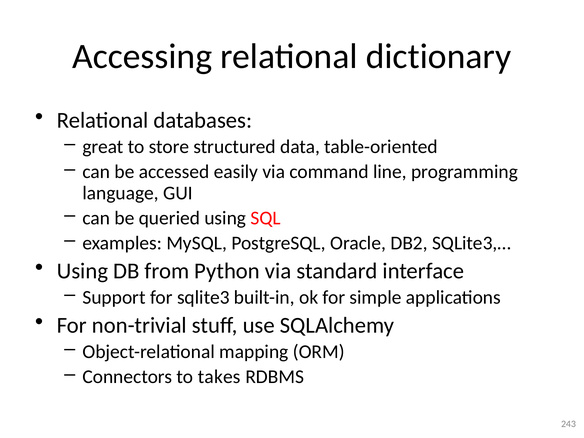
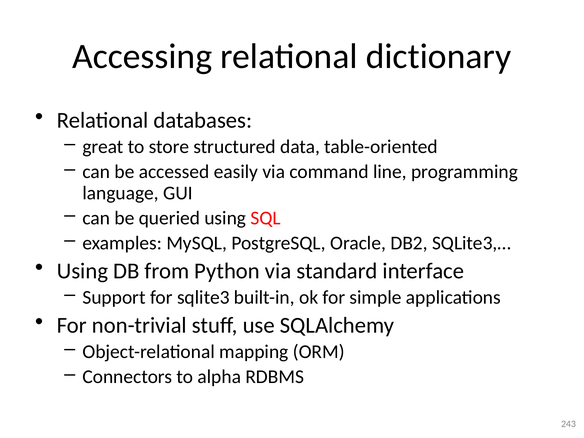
takes: takes -> alpha (219, 377)
